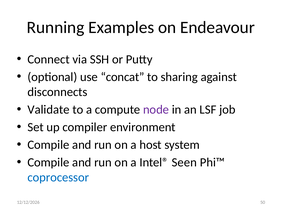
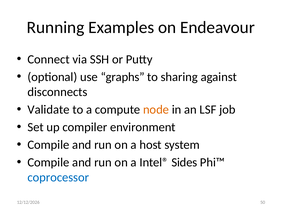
concat: concat -> graphs (123, 77)
node colour: purple -> orange (156, 109)
Seen: Seen -> Sides (184, 162)
